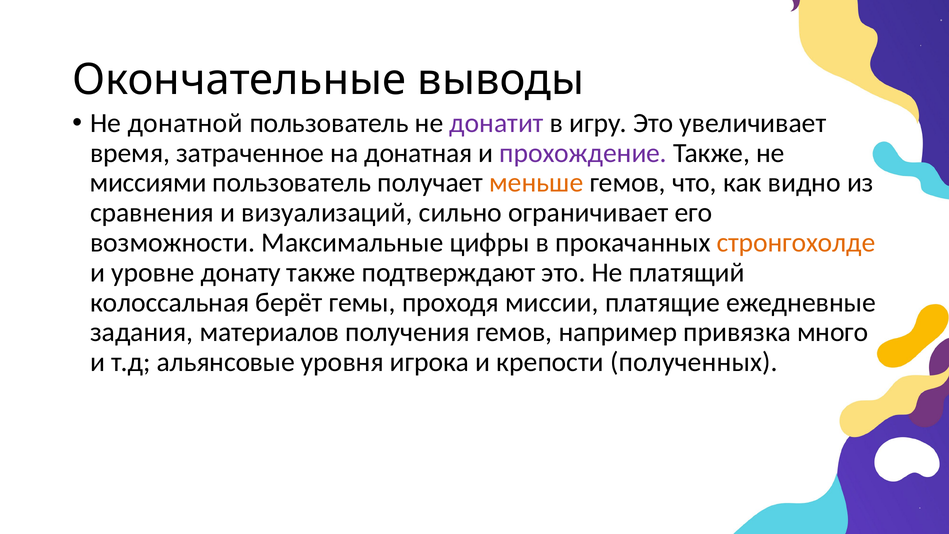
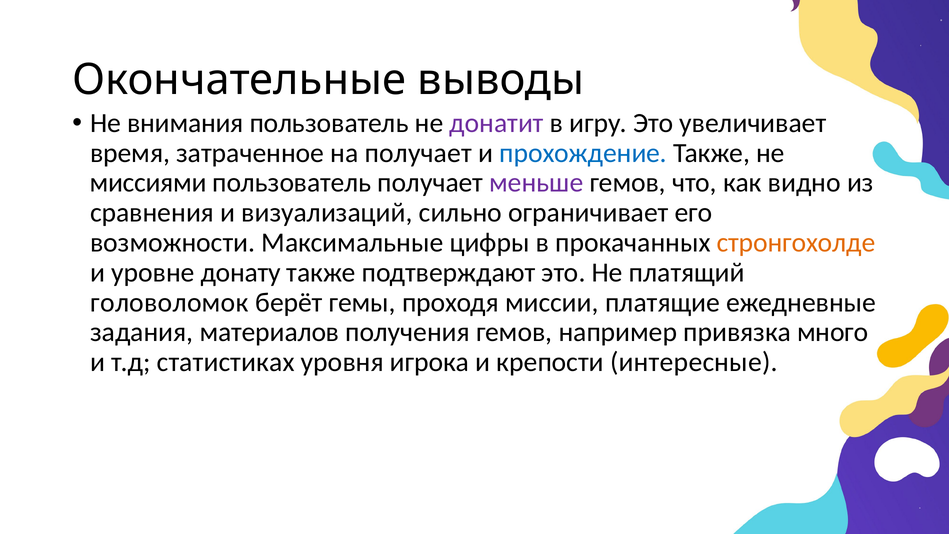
донатной: донатной -> внимания (185, 123)
на донатная: донатная -> получает (418, 153)
прохождение colour: purple -> blue (583, 153)
меньше colour: orange -> purple (536, 183)
колоссальная: колоссальная -> головоломок (169, 302)
альянсовые: альянсовые -> статистиках (226, 362)
полученных: полученных -> интересные (694, 362)
